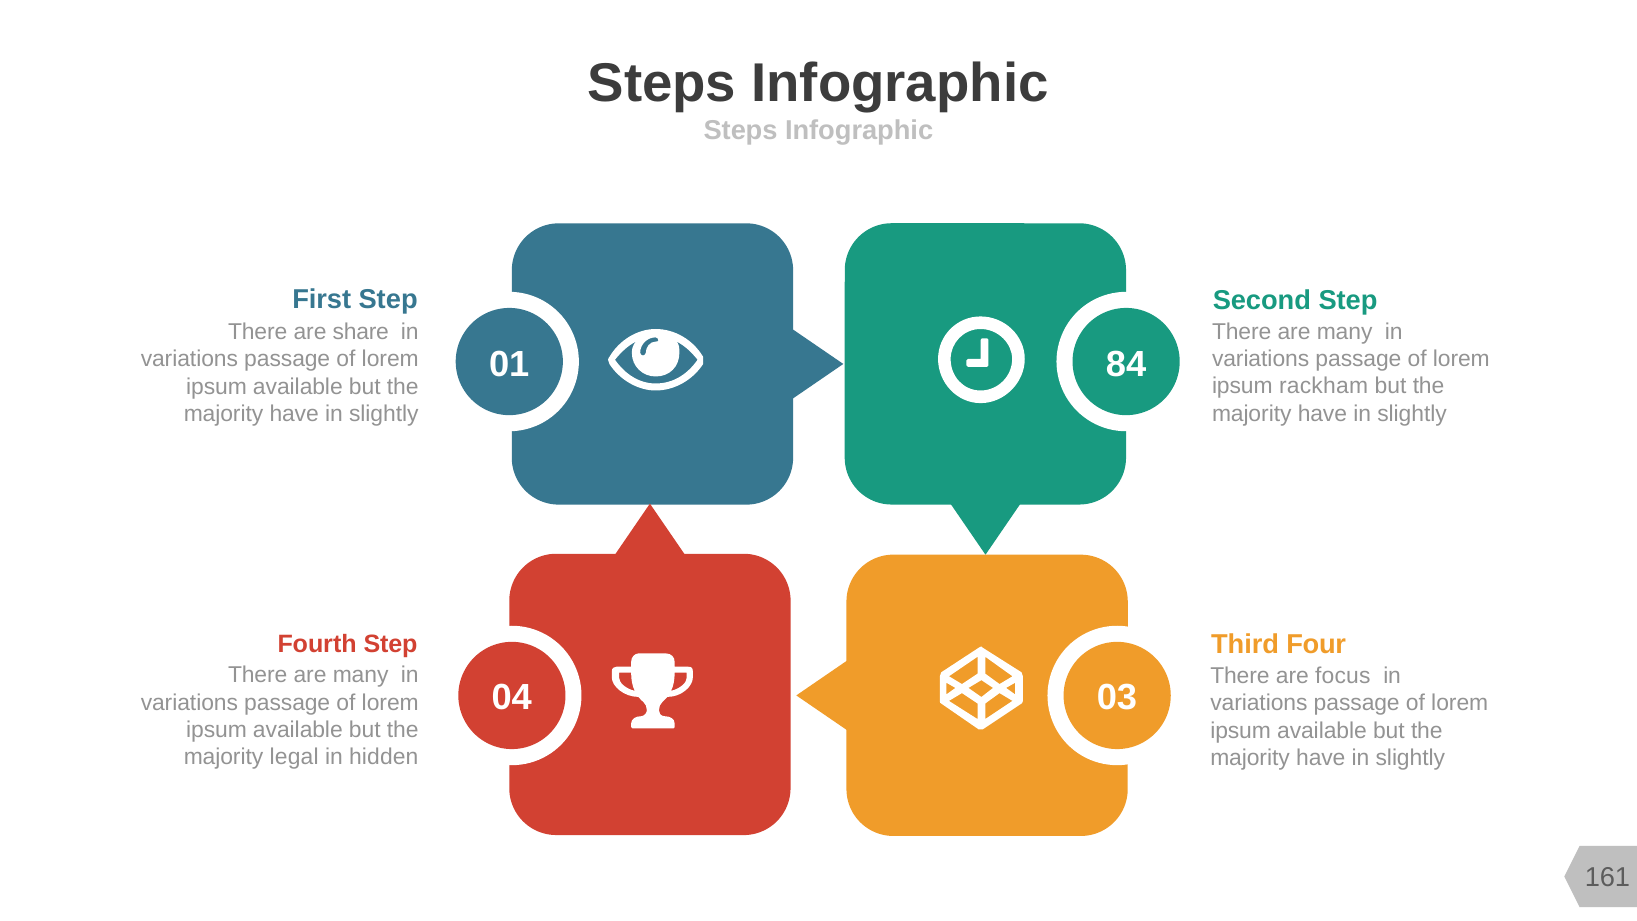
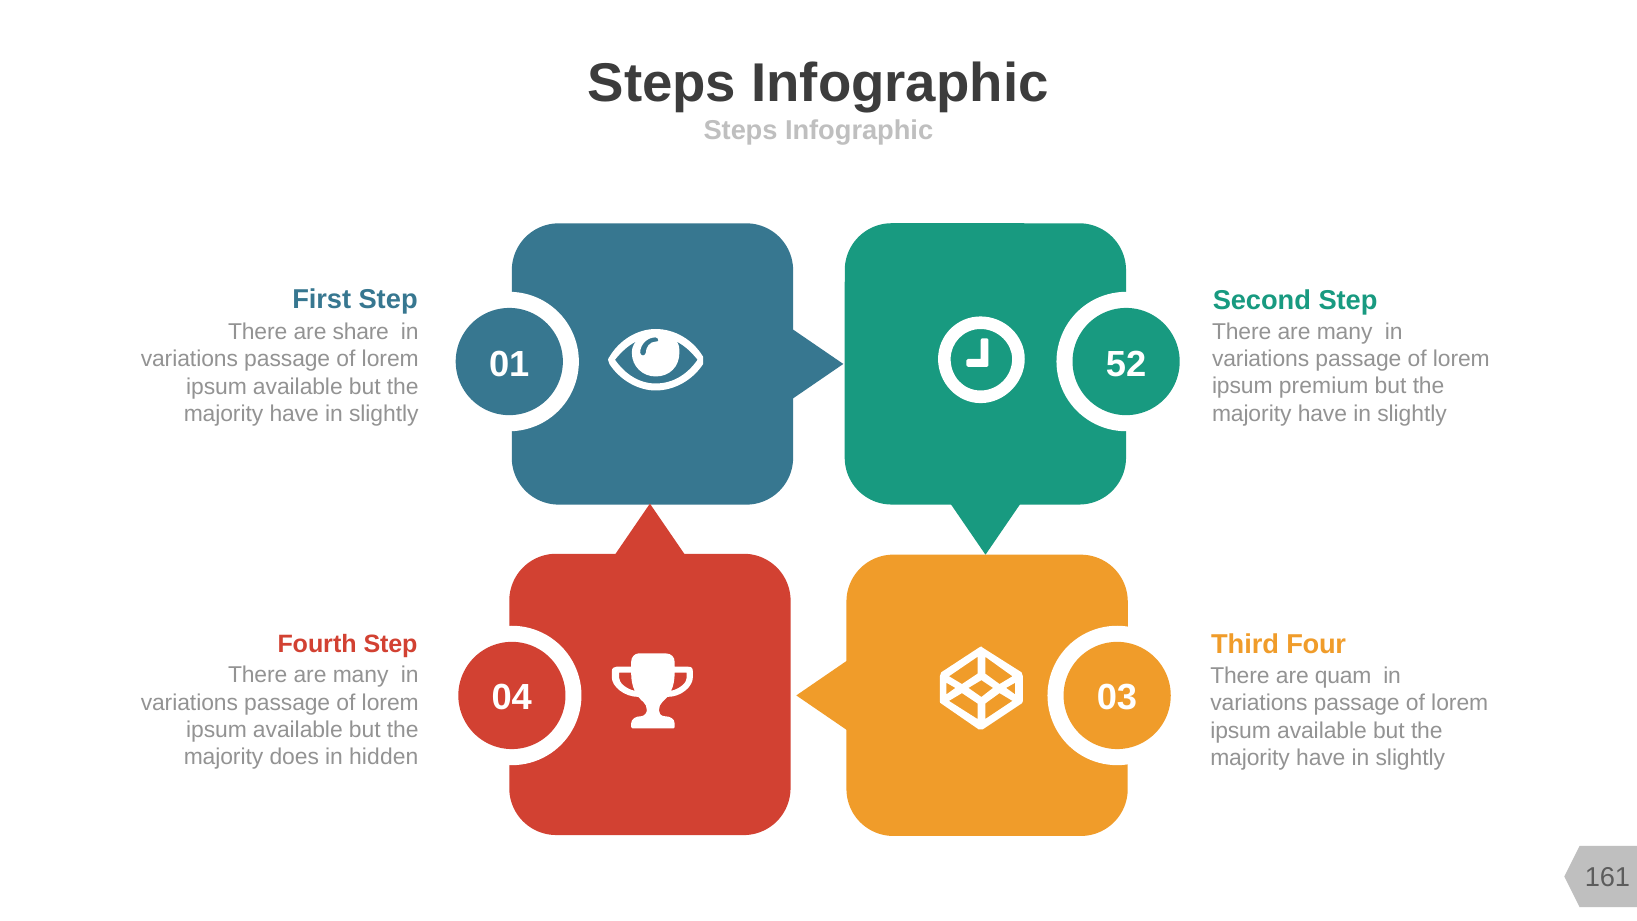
84: 84 -> 52 (1126, 364)
rackham: rackham -> premium (1324, 386)
focus: focus -> quam (1343, 676)
legal: legal -> does (294, 757)
